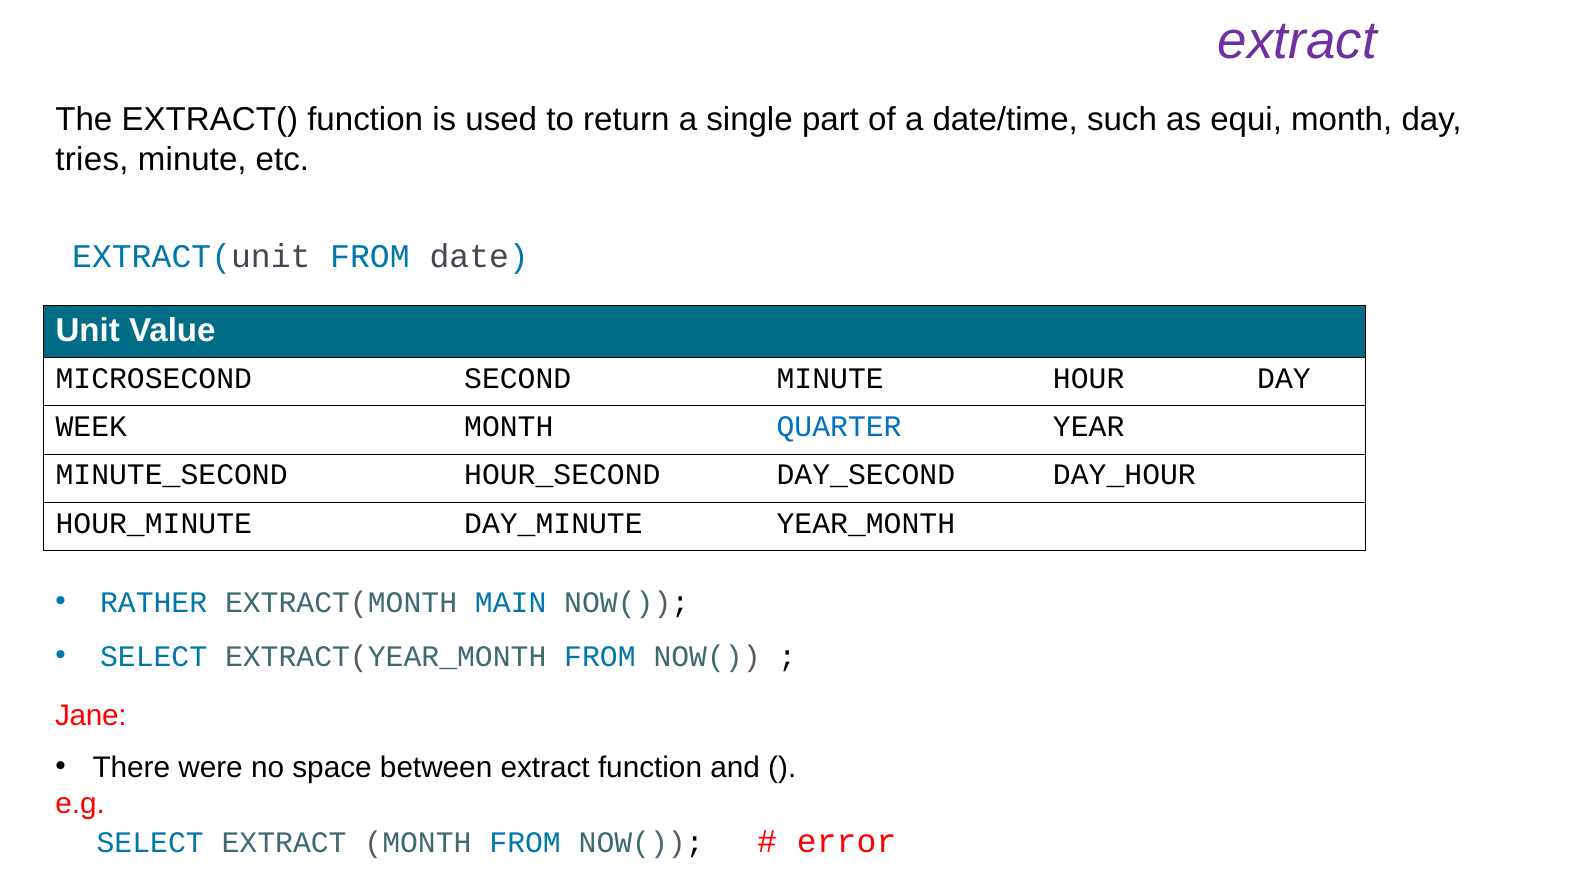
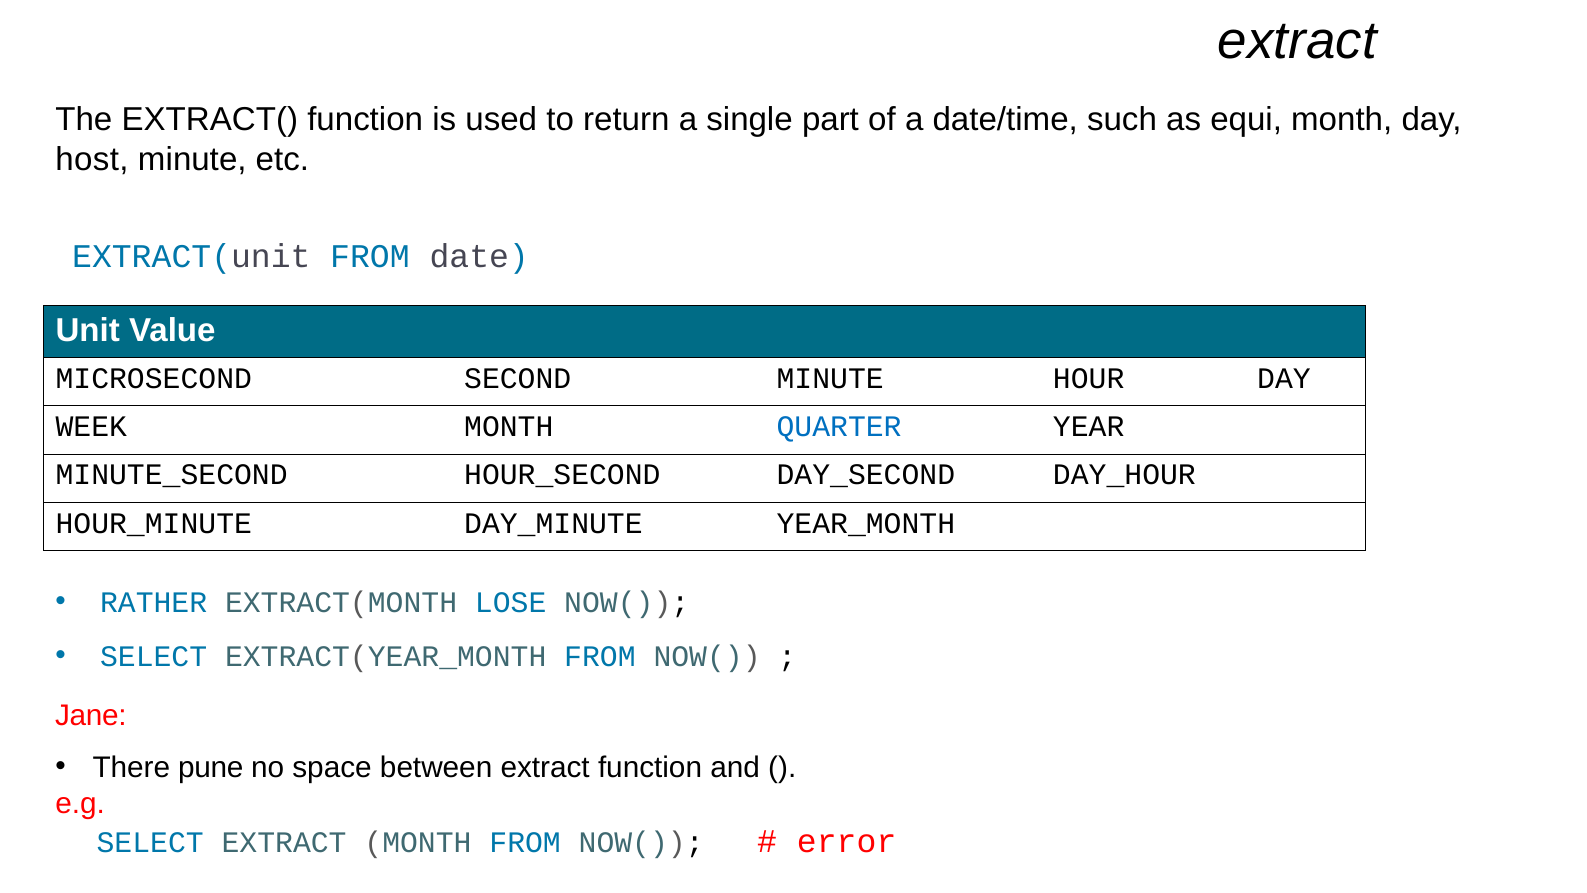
extract colour: purple -> black (1297, 41)
tries: tries -> host (92, 159)
MAIN: MAIN -> LOSE (511, 602)
were: were -> pune (211, 767)
